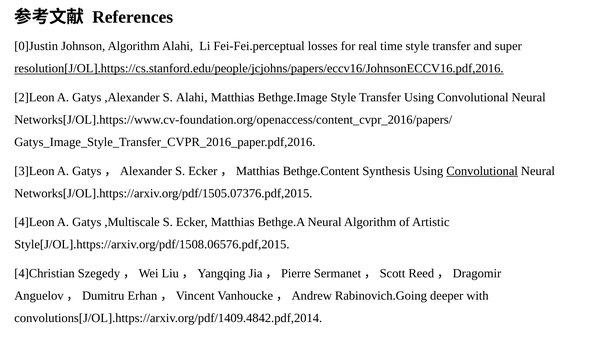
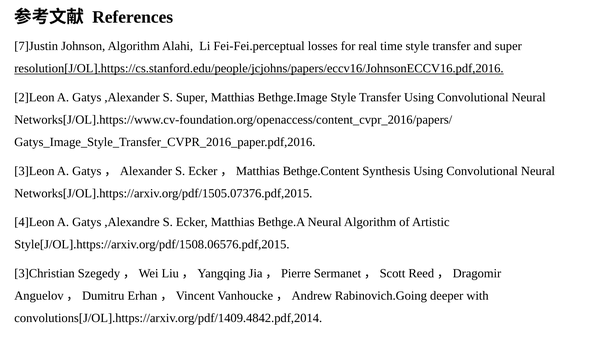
0]Justin: 0]Justin -> 7]Justin (36, 46)
S Alahi: Alahi -> Super (192, 97)
Convolutional underline: present -> none (482, 171)
,Multiscale: ,Multiscale -> ,Alexandre (132, 222)
4]Christian: 4]Christian -> 3]Christian (44, 273)
